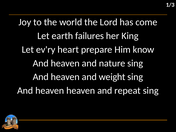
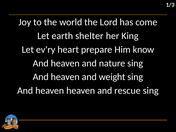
failures: failures -> shelter (89, 36)
repeat: repeat -> rescue (128, 91)
